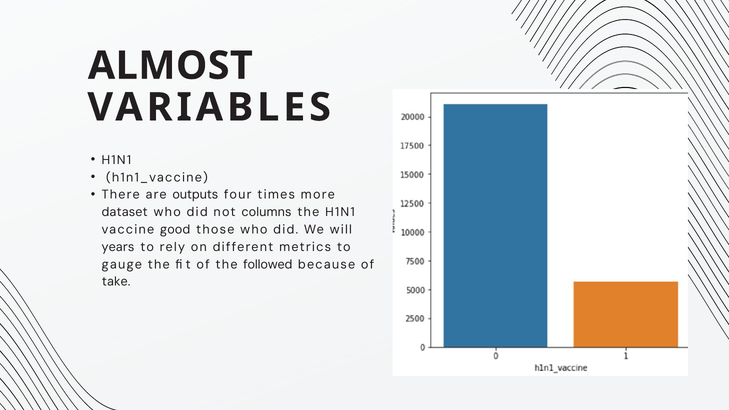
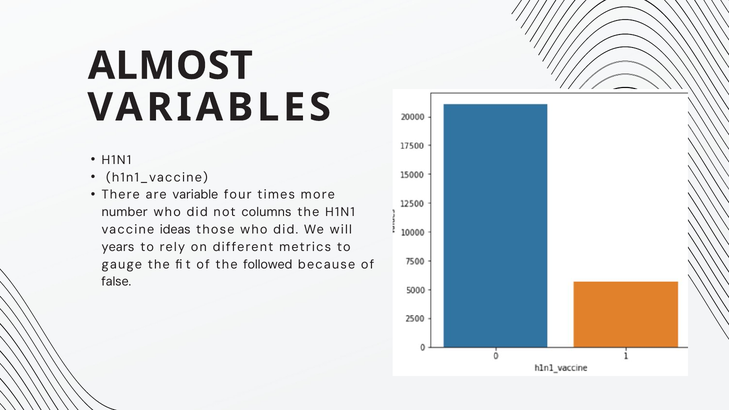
outputs: outputs -> variable (195, 195)
dataset: dataset -> number (125, 212)
good: good -> ideas (175, 230)
take: take -> false (116, 282)
